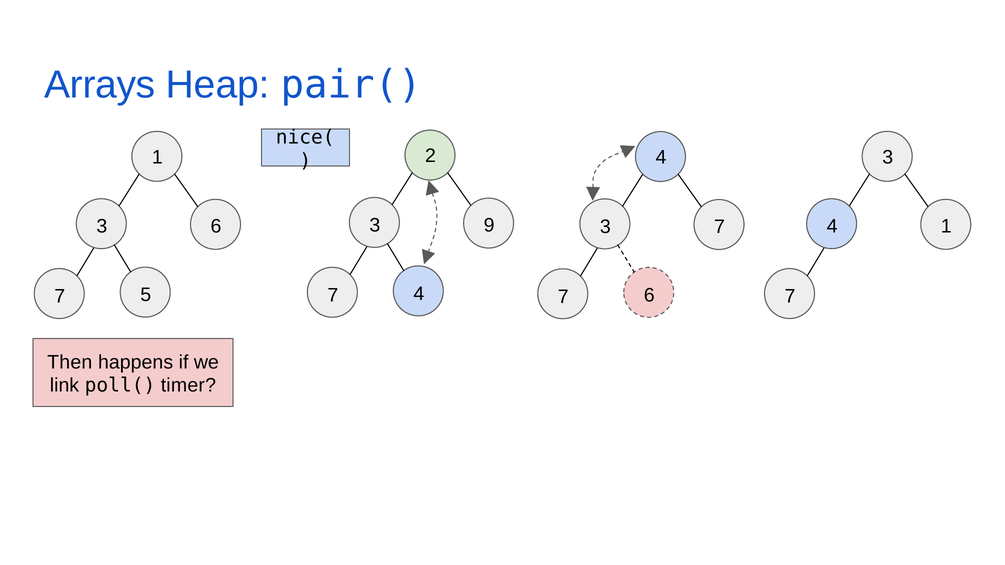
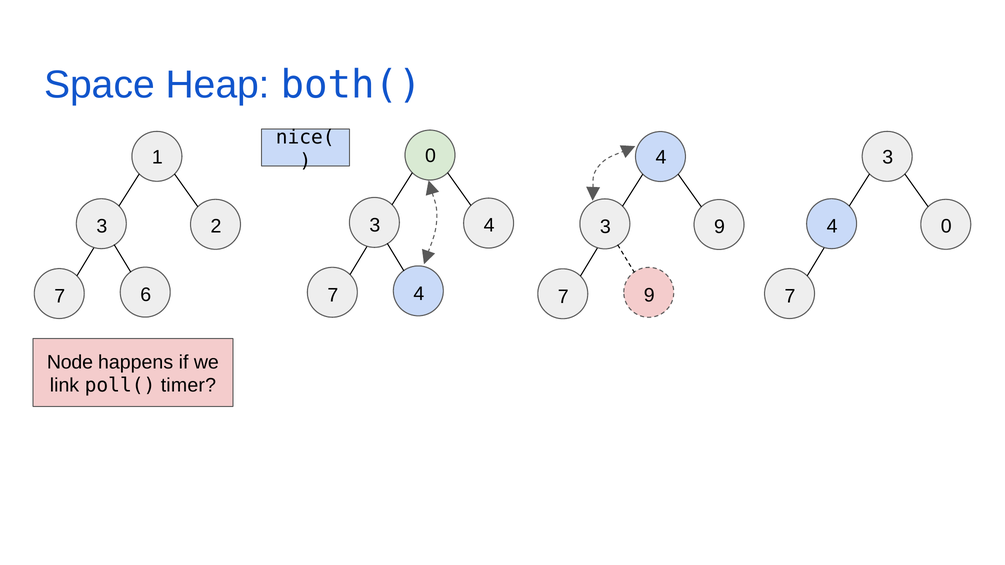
Arrays: Arrays -> Space (100, 85)
pair(: pair( -> both( (351, 85)
2: 2 -> 0 (431, 156)
9: 9 -> 4 (489, 225)
3 6: 6 -> 2 (216, 227)
4 1: 1 -> 0 (946, 227)
3 7: 7 -> 9 (720, 227)
5: 5 -> 6 (146, 295)
7 6: 6 -> 9 (649, 295)
Then: Then -> Node (70, 362)
